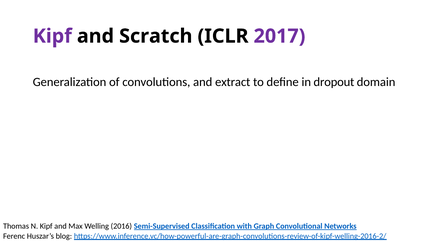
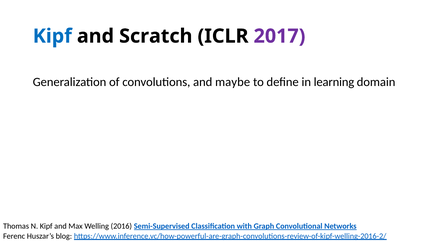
Kipf colour: purple -> blue (52, 36)
extract: extract -> maybe (233, 82)
dropout: dropout -> learning (334, 82)
